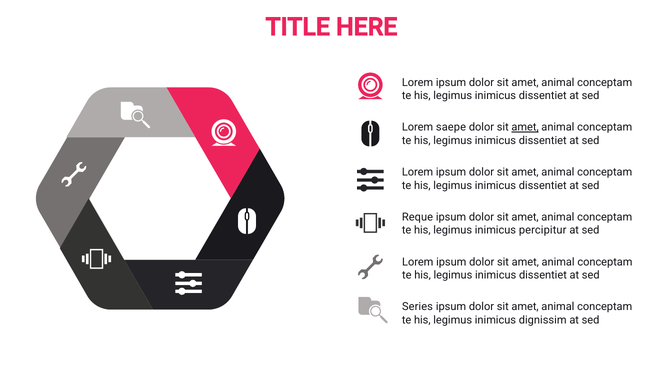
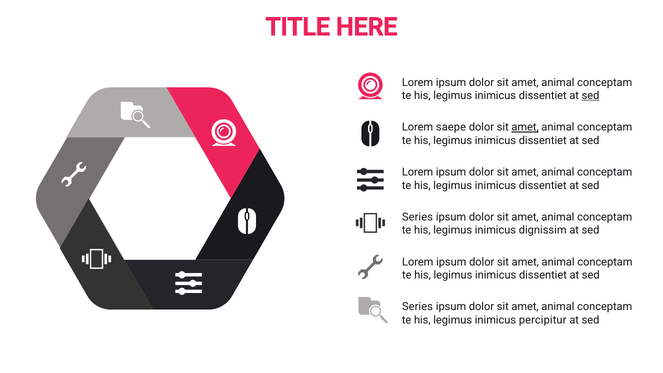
sed underline: none -> present (591, 96)
Reque: Reque -> Series (417, 217)
percipitur: percipitur -> dignissim (543, 230)
dignissim: dignissim -> percipitur (543, 320)
